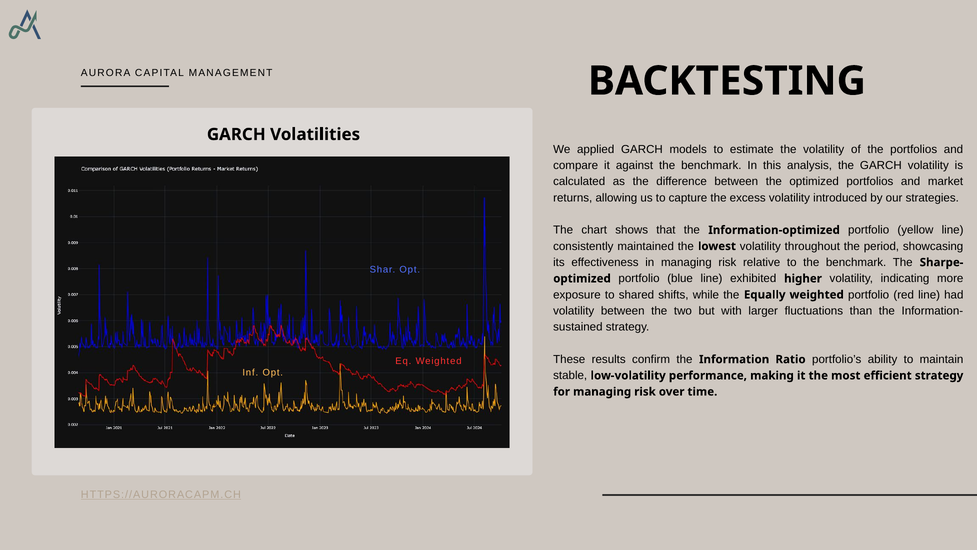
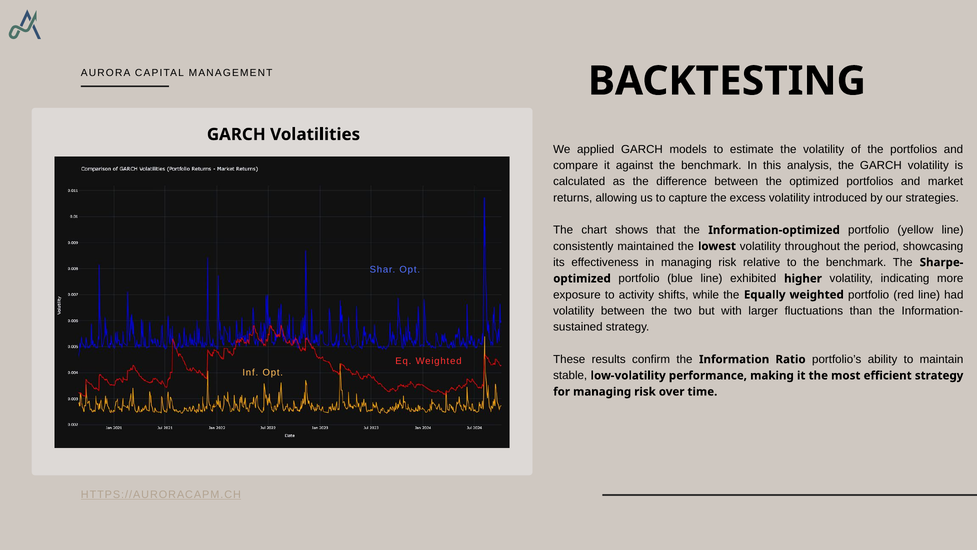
shared: shared -> activity (636, 295)
